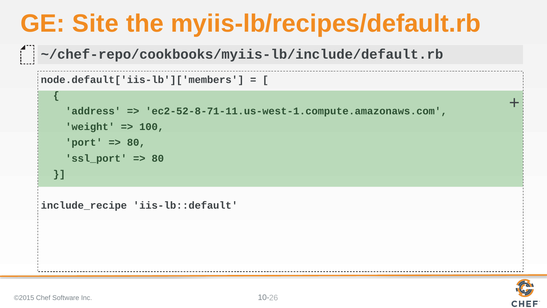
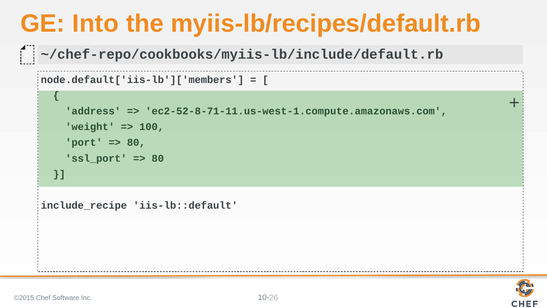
Site: Site -> Into (95, 24)
